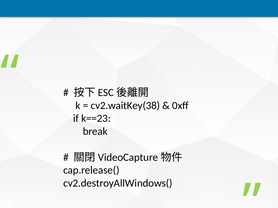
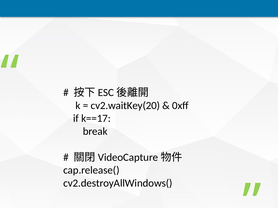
cv2.waitKey(38: cv2.waitKey(38 -> cv2.waitKey(20 (125, 106)
k==23: k==23 -> k==17 (96, 119)
